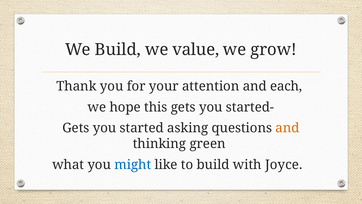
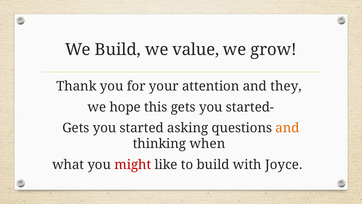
each: each -> they (286, 86)
green: green -> when (208, 144)
might colour: blue -> red (133, 164)
